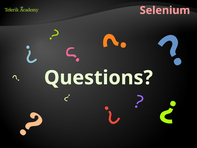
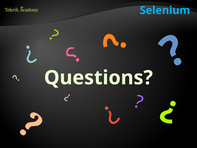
Selenium colour: pink -> light blue (165, 10)
